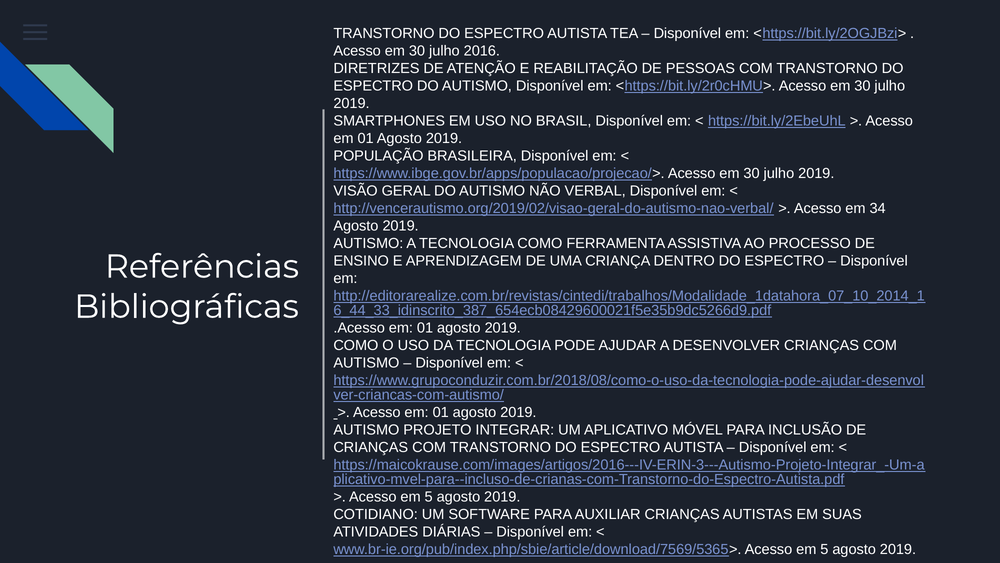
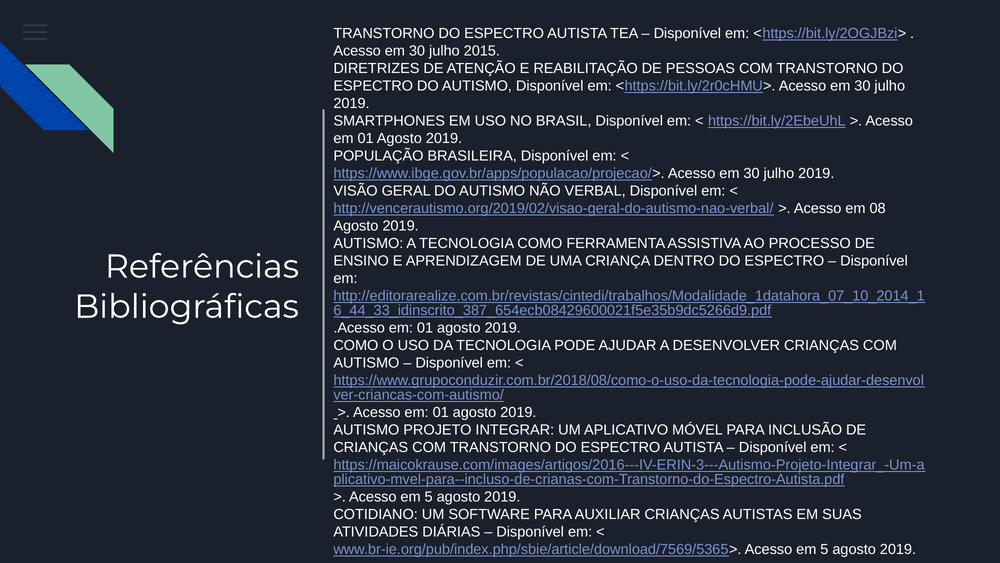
2016: 2016 -> 2015 (482, 51)
34: 34 -> 08 (878, 208)
